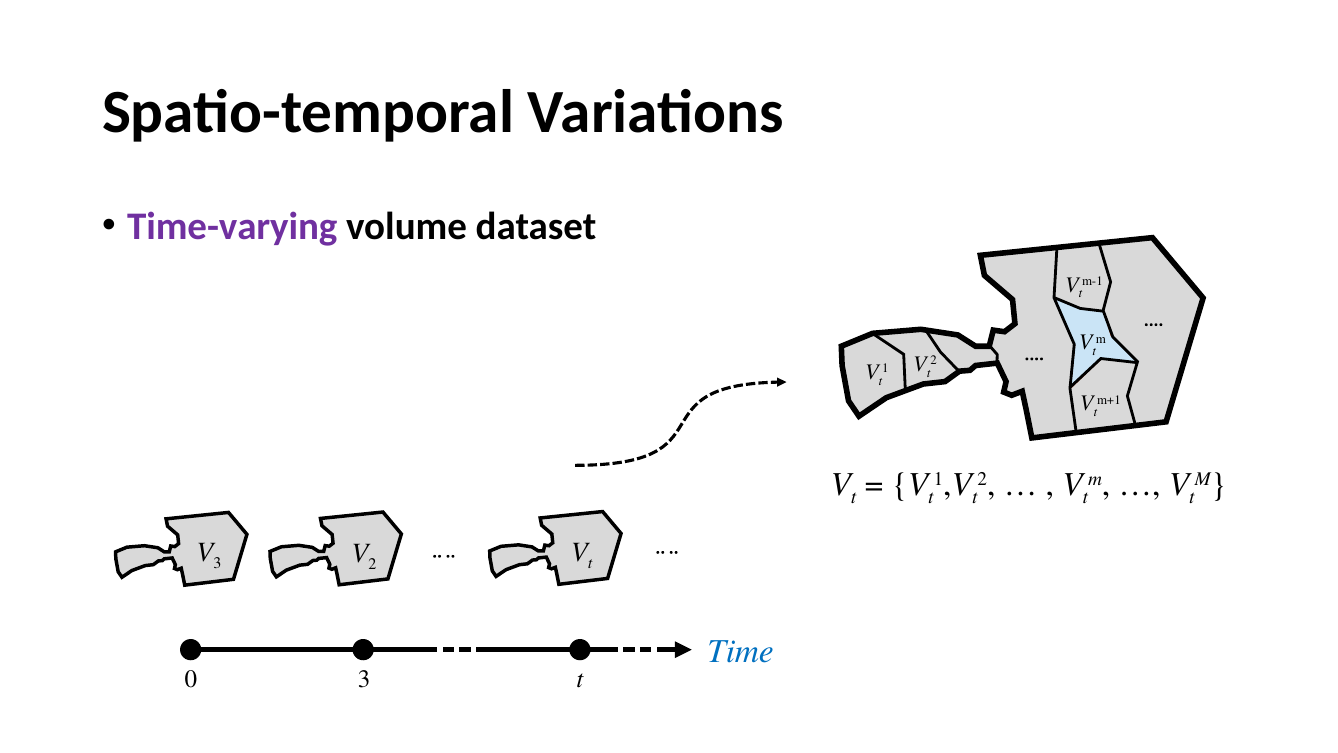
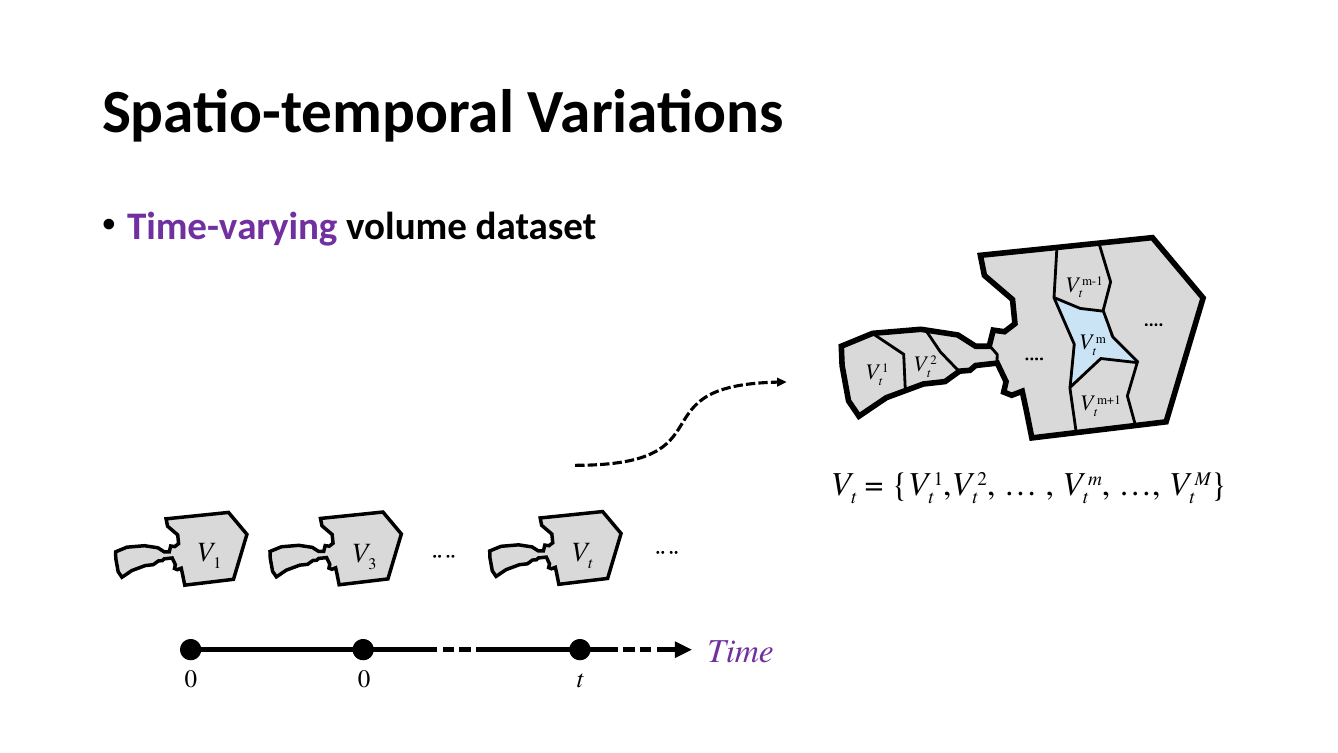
3: 3 -> 1 (217, 563)
2: 2 -> 3 (372, 564)
Time colour: blue -> purple (741, 651)
0 3: 3 -> 0 (364, 679)
